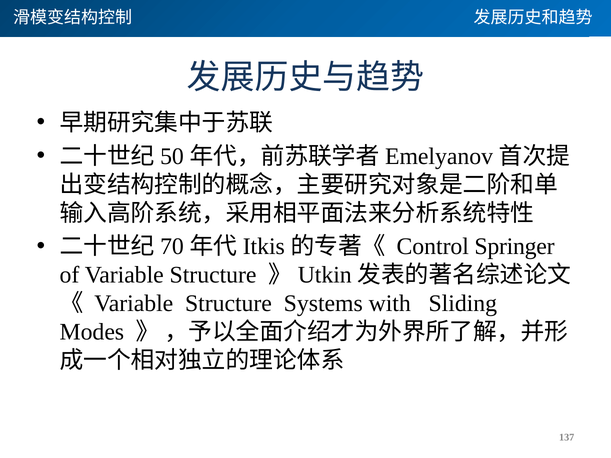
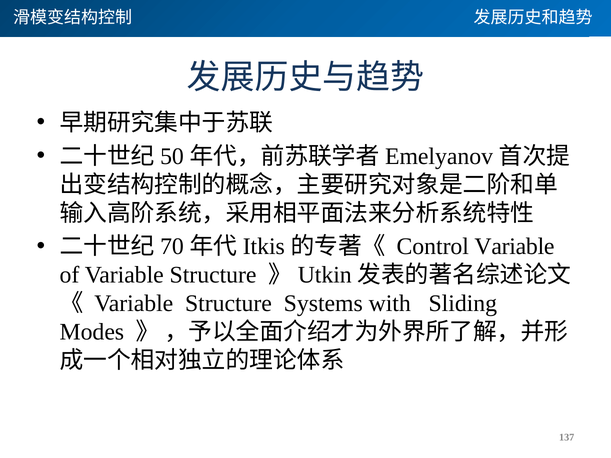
Control Springer: Springer -> Variable (514, 247)
